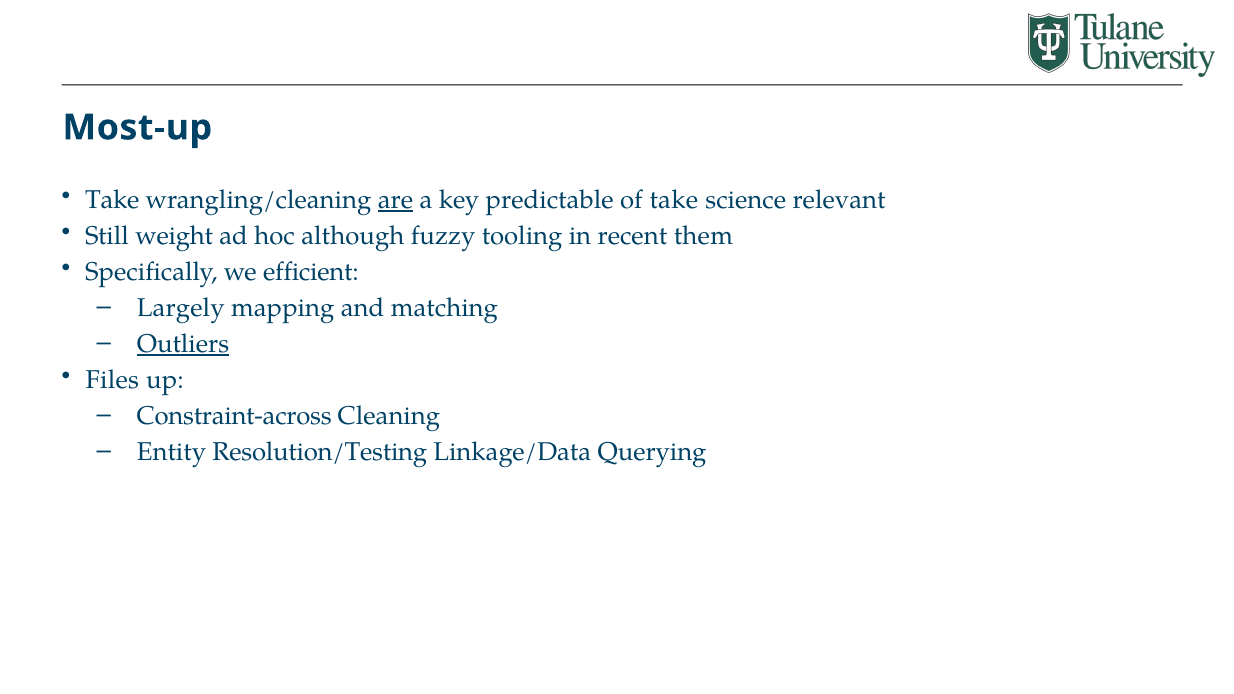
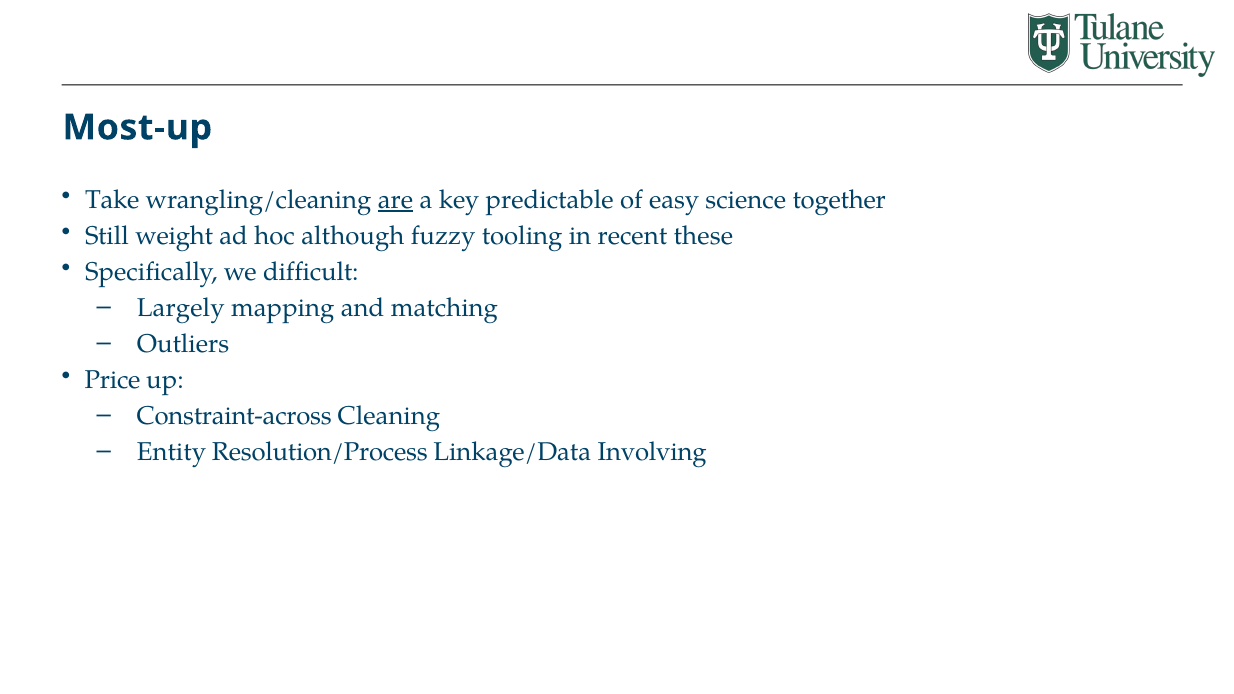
of take: take -> easy (674, 200)
relevant: relevant -> together (839, 200)
them: them -> these (703, 236)
efficient: efficient -> difficult (311, 272)
Outliers underline: present -> none (183, 344)
Files: Files -> Price (113, 380)
Resolution/Testing: Resolution/Testing -> Resolution/Process (320, 452)
Querying: Querying -> Involving (652, 452)
